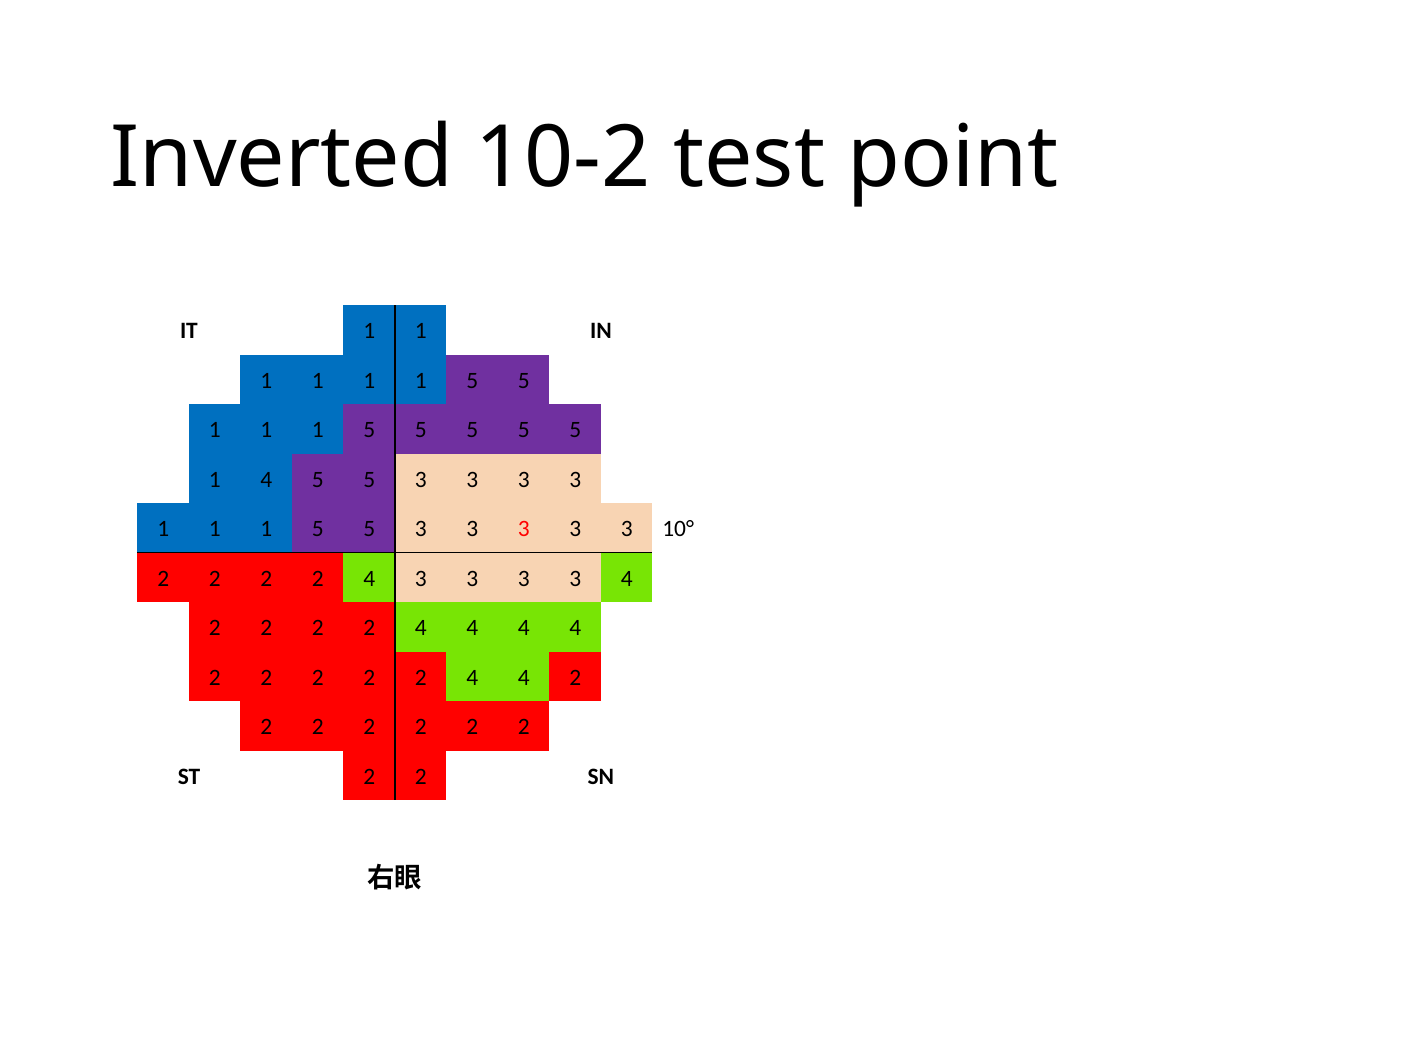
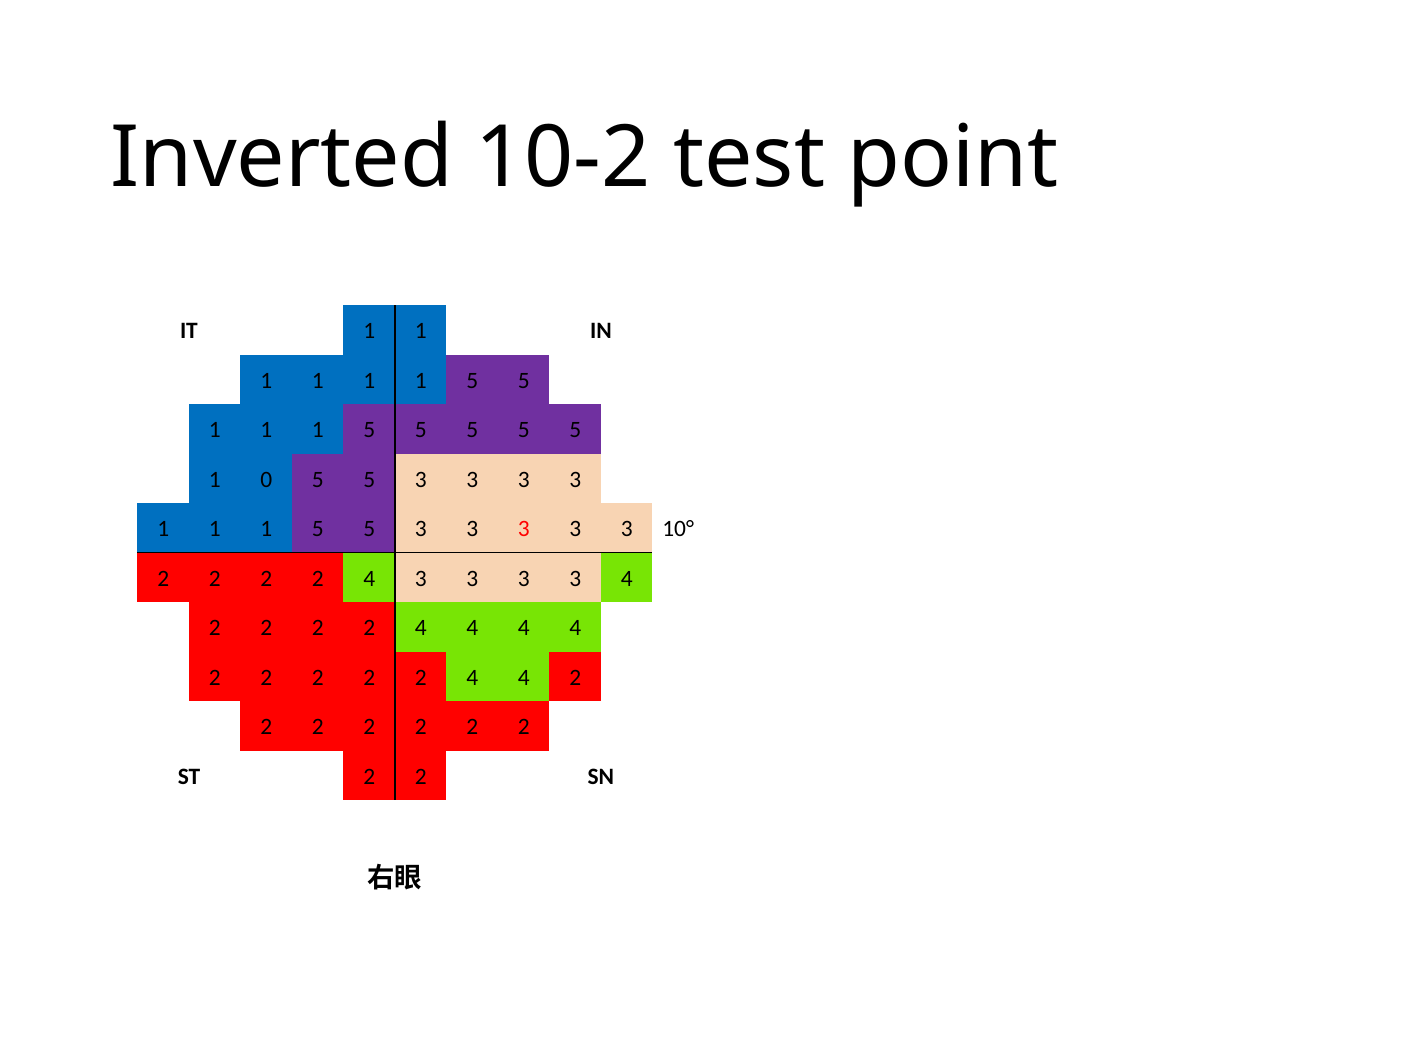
1 4: 4 -> 0 (266, 480)
